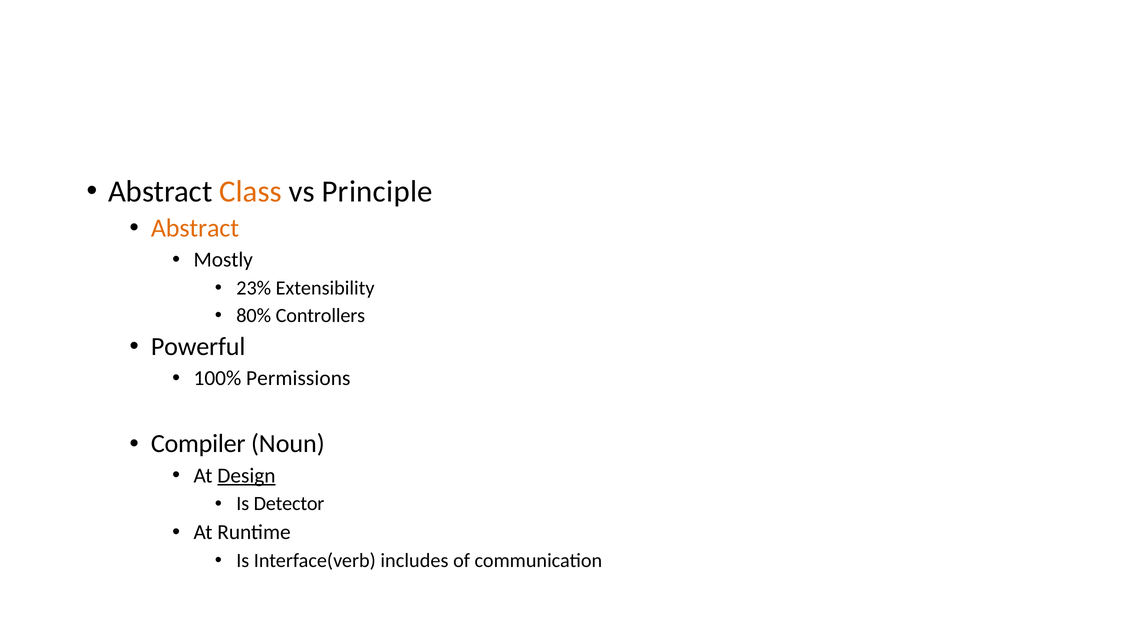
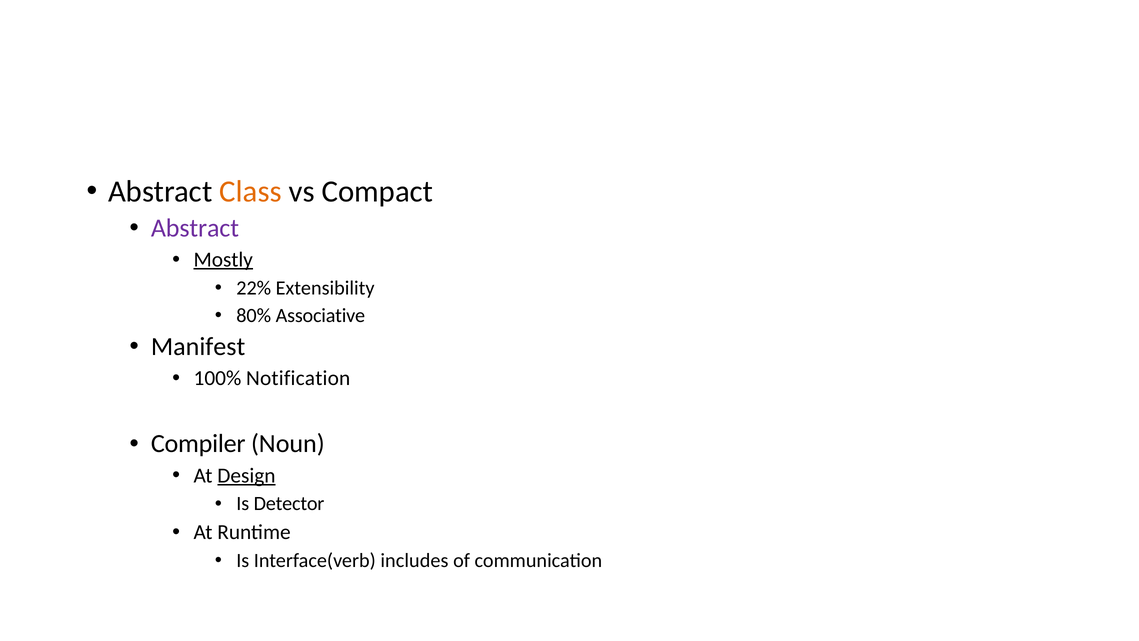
Principle: Principle -> Compact (377, 191)
Abstract colour: orange -> purple (195, 228)
Mostly underline: none -> present (223, 260)
23%: 23% -> 22% (254, 288)
Controllers: Controllers -> Associative (320, 316)
Powerful: Powerful -> Manifest (198, 346)
Permissions: Permissions -> Notification (298, 378)
